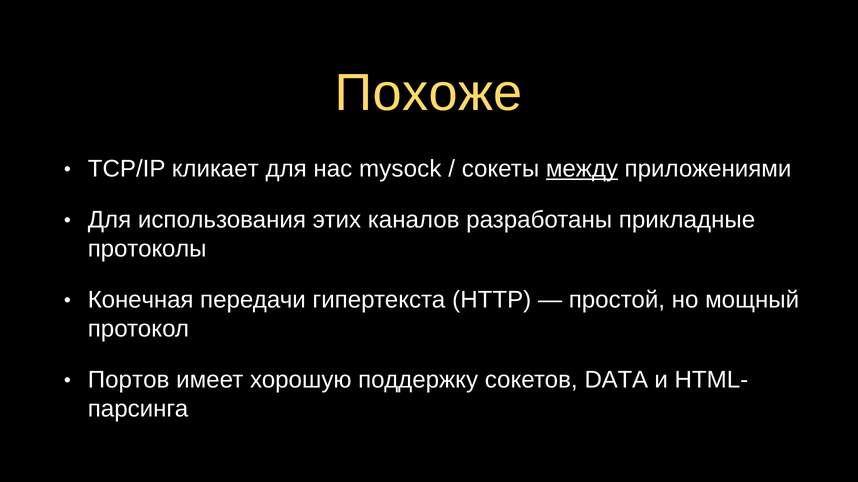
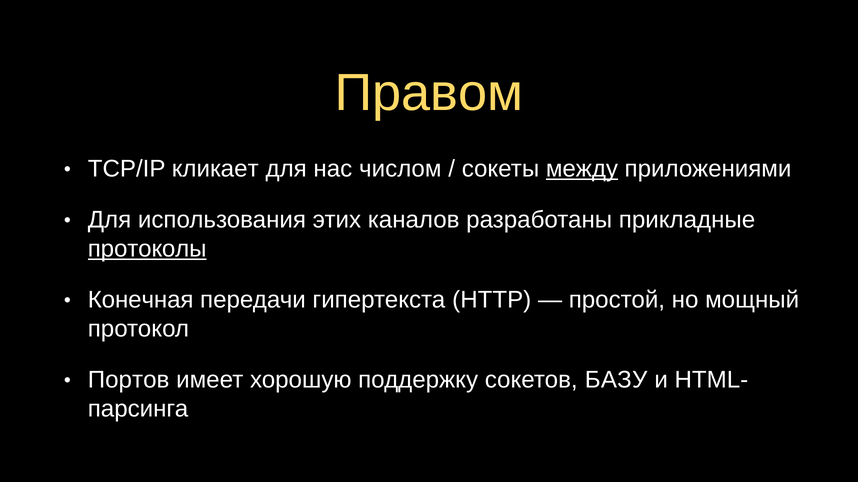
Похоже: Похоже -> Правом (429, 93)
mysock: mysock -> числом (400, 169)
протоколы underline: none -> present (147, 249)
DATA: DATA -> БАЗУ (616, 380)
